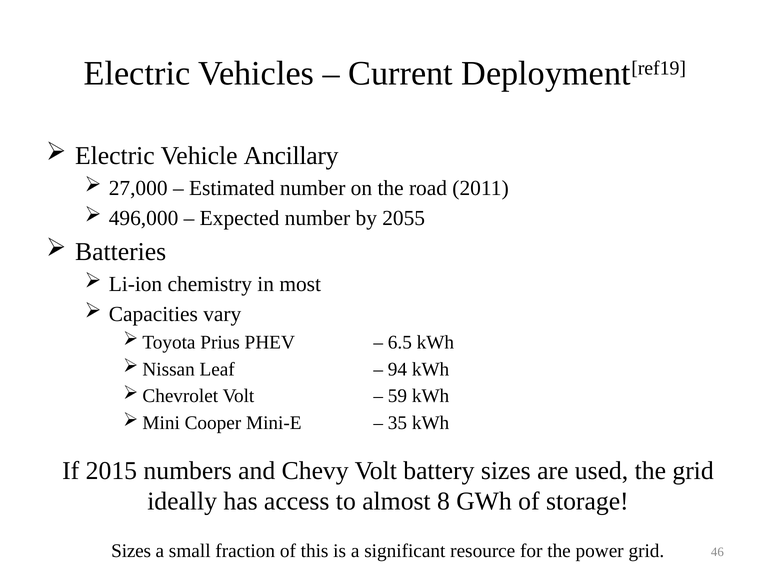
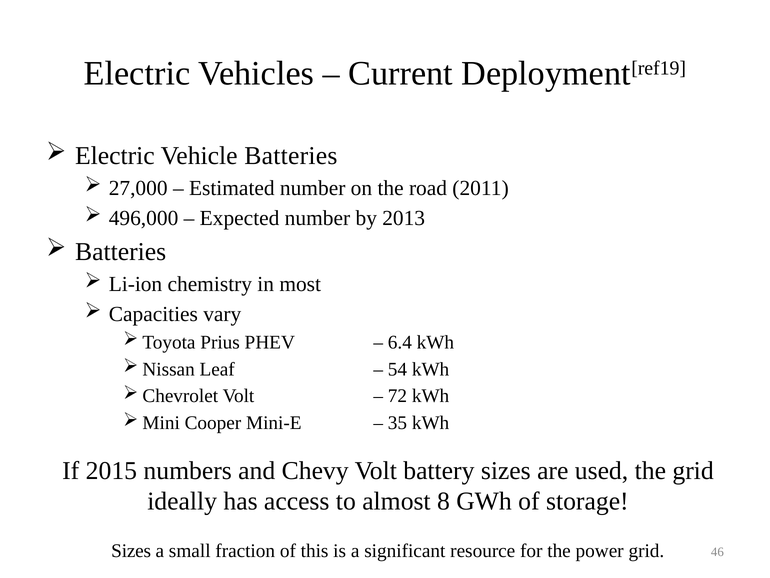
Vehicle Ancillary: Ancillary -> Batteries (291, 156)
2055: 2055 -> 2013 (404, 218)
6.5: 6.5 -> 6.4 (400, 342)
94: 94 -> 54 (397, 369)
59: 59 -> 72 (397, 396)
